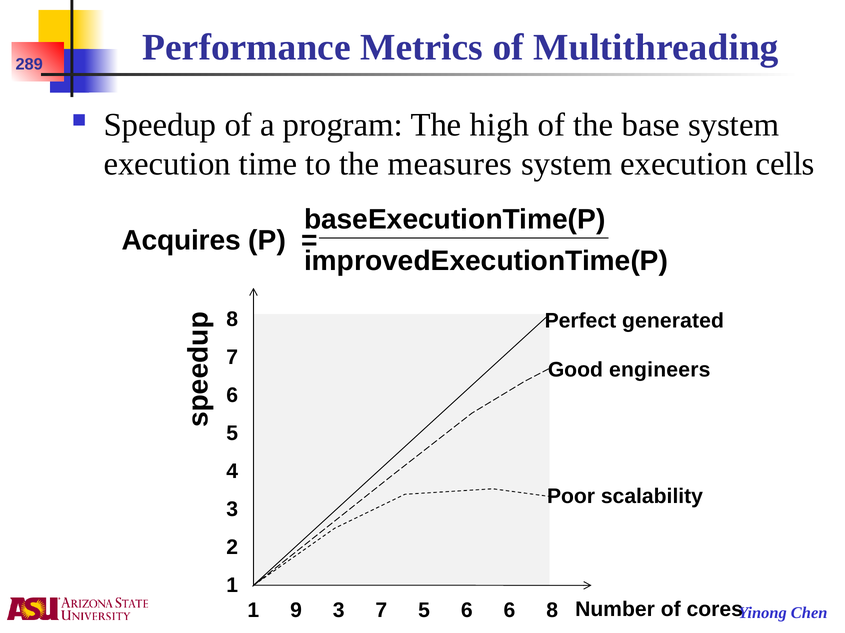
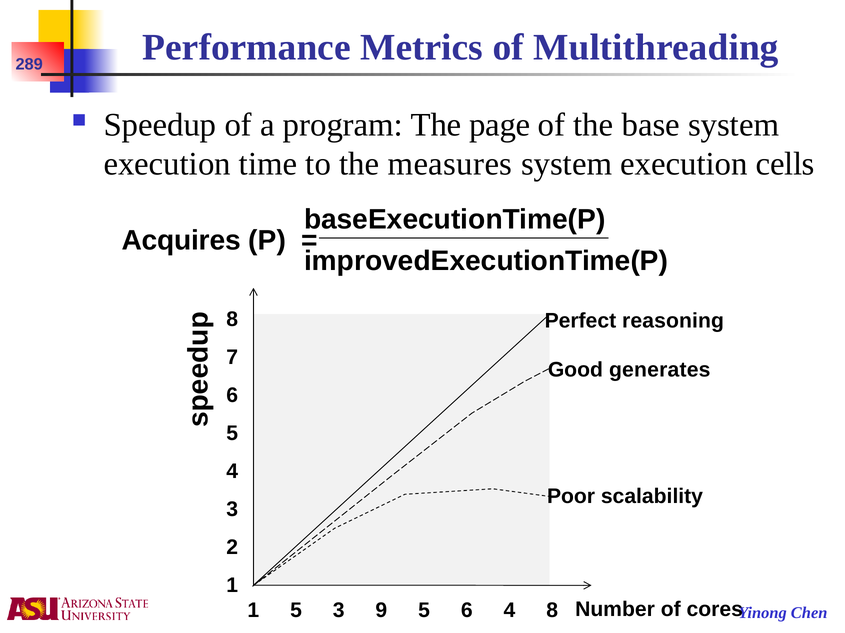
high: high -> page (500, 125)
generated: generated -> reasoning (673, 321)
engineers: engineers -> generates (660, 370)
1 9: 9 -> 5 (296, 611)
3 7: 7 -> 9 (381, 611)
6 6: 6 -> 4 (509, 611)
